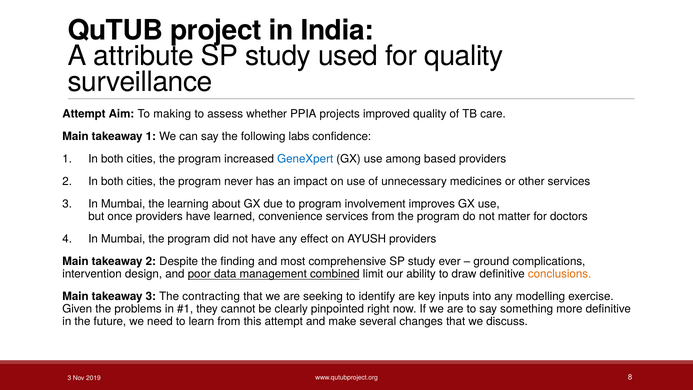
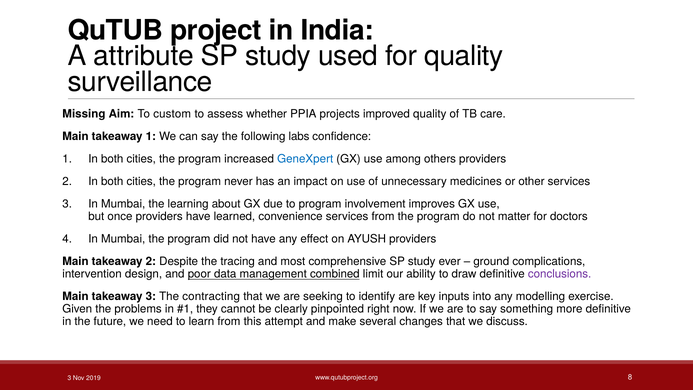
Attempt: Attempt -> Missing (84, 114)
making: making -> custom (172, 114)
based: based -> others (440, 159)
finding: finding -> tracing (238, 261)
conclusions colour: orange -> purple (560, 274)
